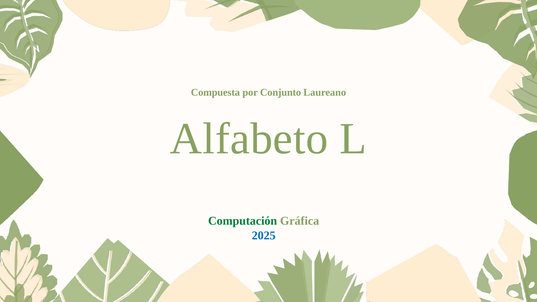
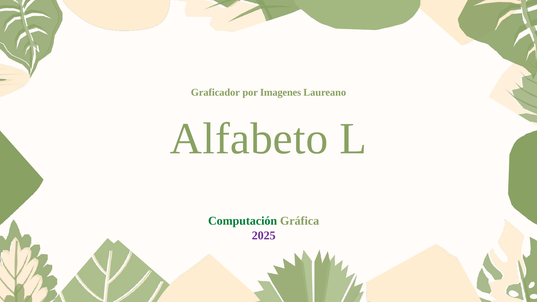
Compuesta: Compuesta -> Graficador (215, 92)
Conjunto: Conjunto -> Imagenes (281, 92)
2025 colour: blue -> purple (264, 236)
